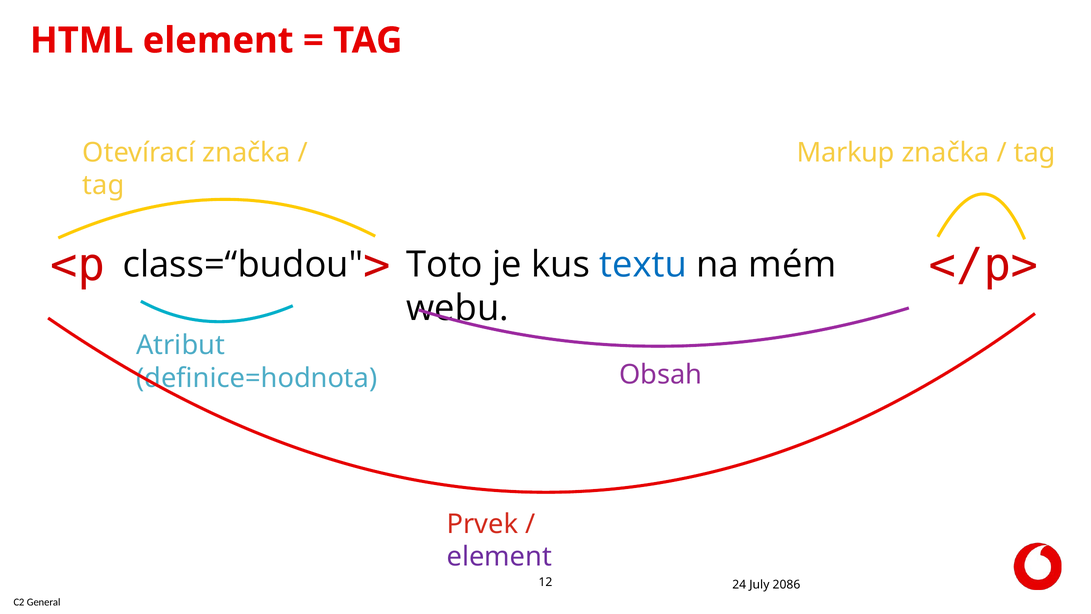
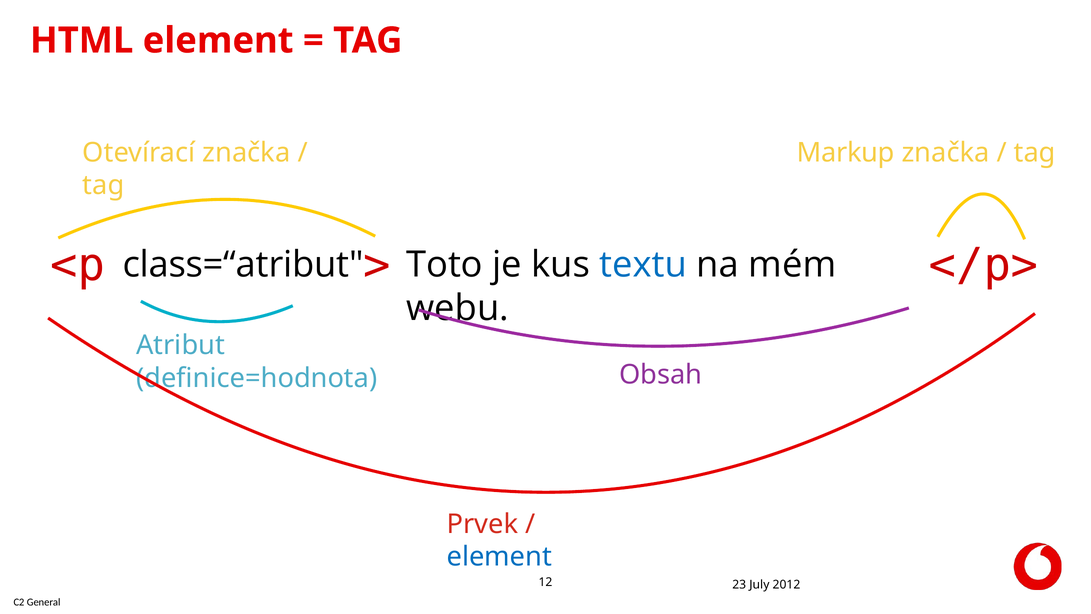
class=“budou: class=“budou -> class=“atribut (243, 264)
element colour: purple -> blue (499, 557)
24: 24 -> 23 (739, 584)
2086: 2086 -> 2012 (786, 584)
